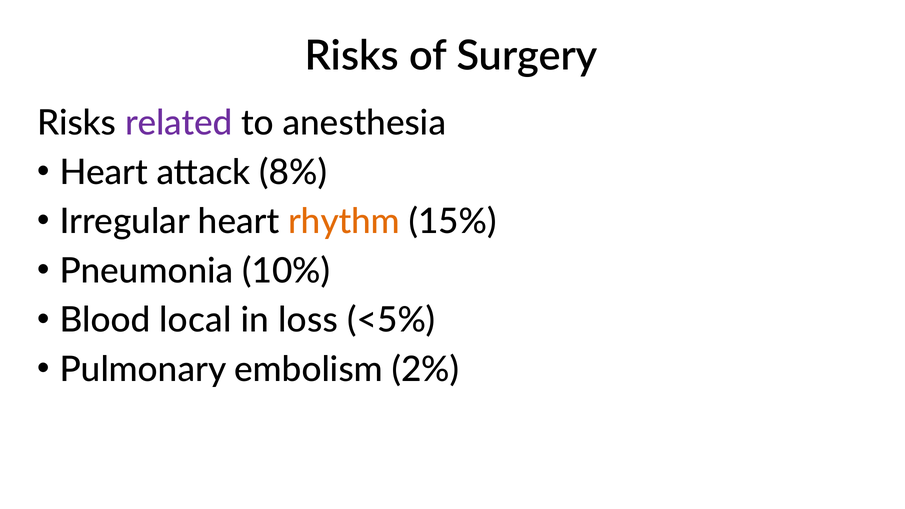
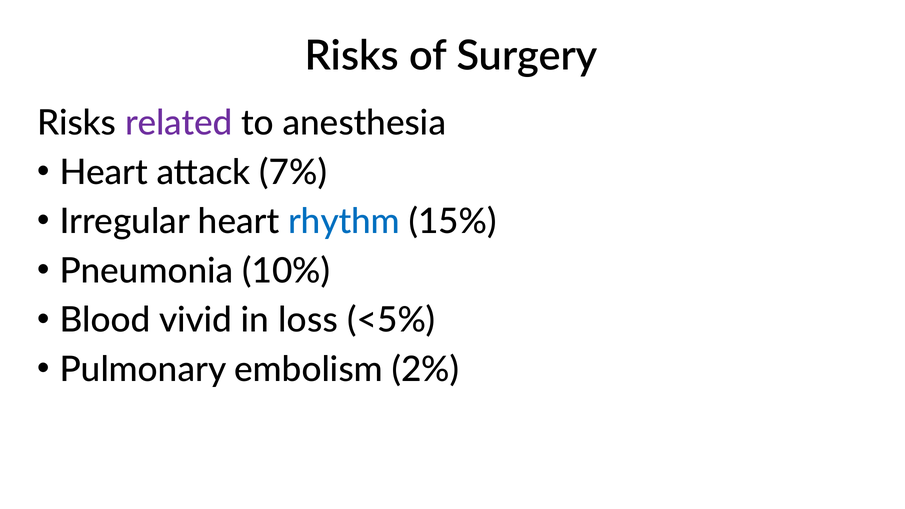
8%: 8% -> 7% (293, 172)
rhythm colour: orange -> blue (344, 222)
local: local -> vivid (196, 320)
